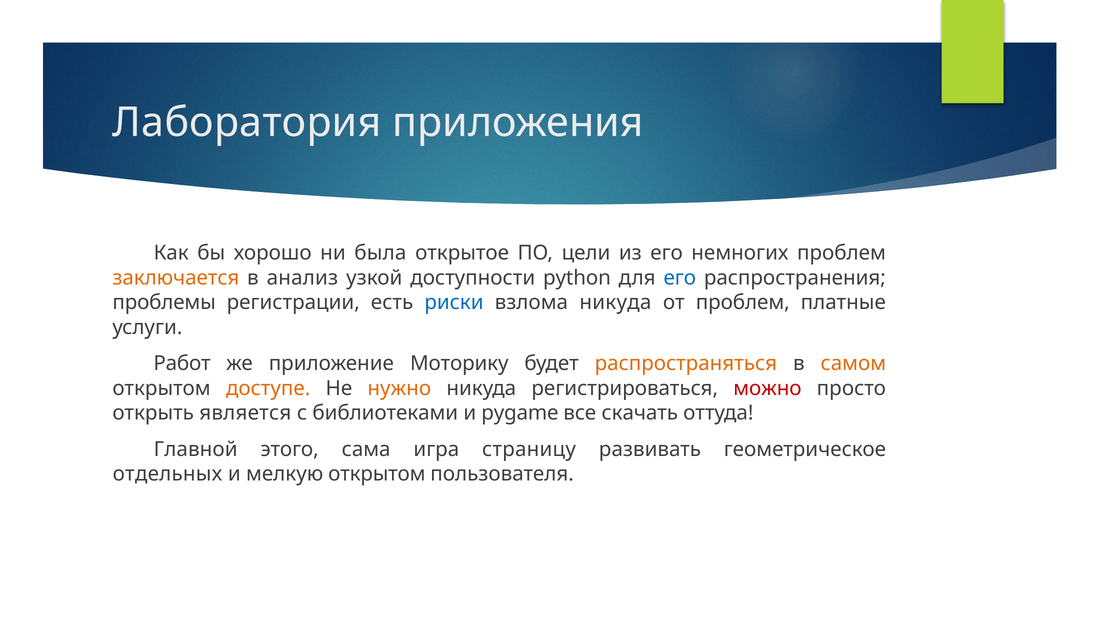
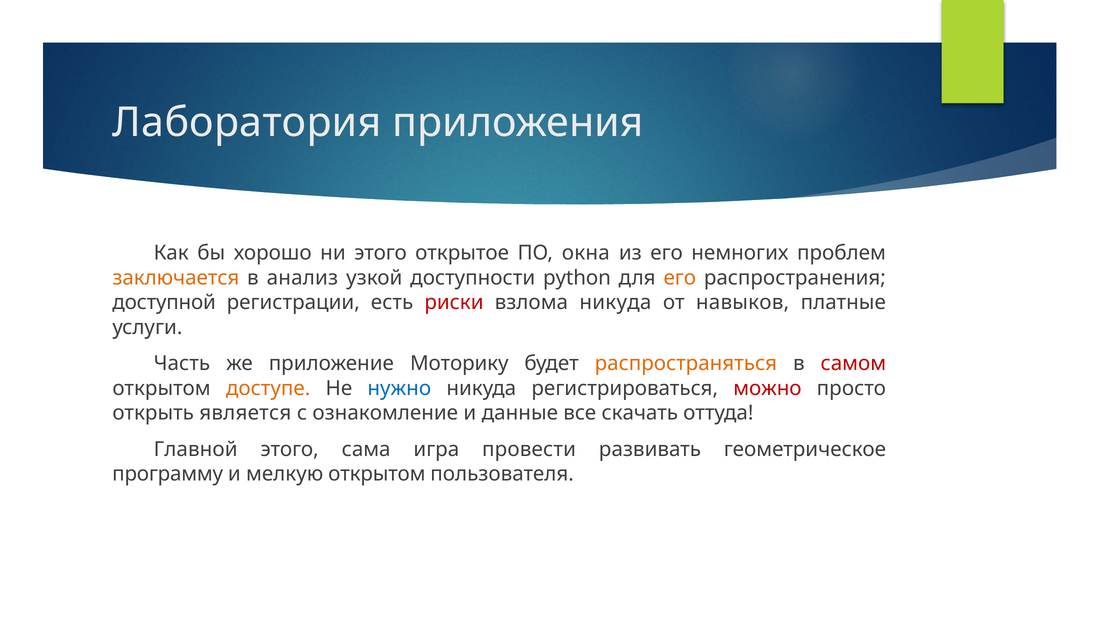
ни была: была -> этого (381, 253)
цели: цели -> окна (586, 253)
его colour: blue -> orange (680, 278)
проблемы: проблемы -> доступной (164, 302)
риски colour: blue -> red (454, 302)
от проблем: проблем -> навыков (743, 302)
Работ: Работ -> Часть (182, 363)
самом colour: orange -> red (853, 363)
нужно colour: orange -> blue (399, 388)
библиотеками: библиотеками -> ознакомление (385, 413)
pygame: pygame -> данные (520, 413)
страницу: страницу -> провести (529, 449)
отдельных: отдельных -> программу (168, 474)
